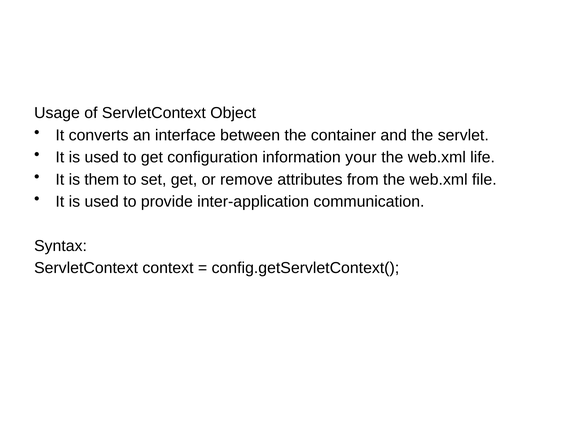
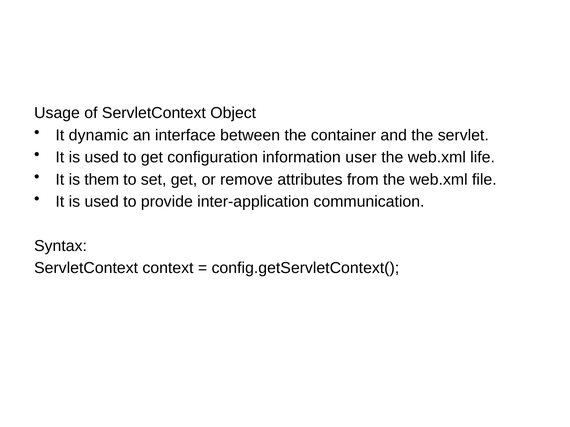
converts: converts -> dynamic (99, 135)
your: your -> user (361, 158)
